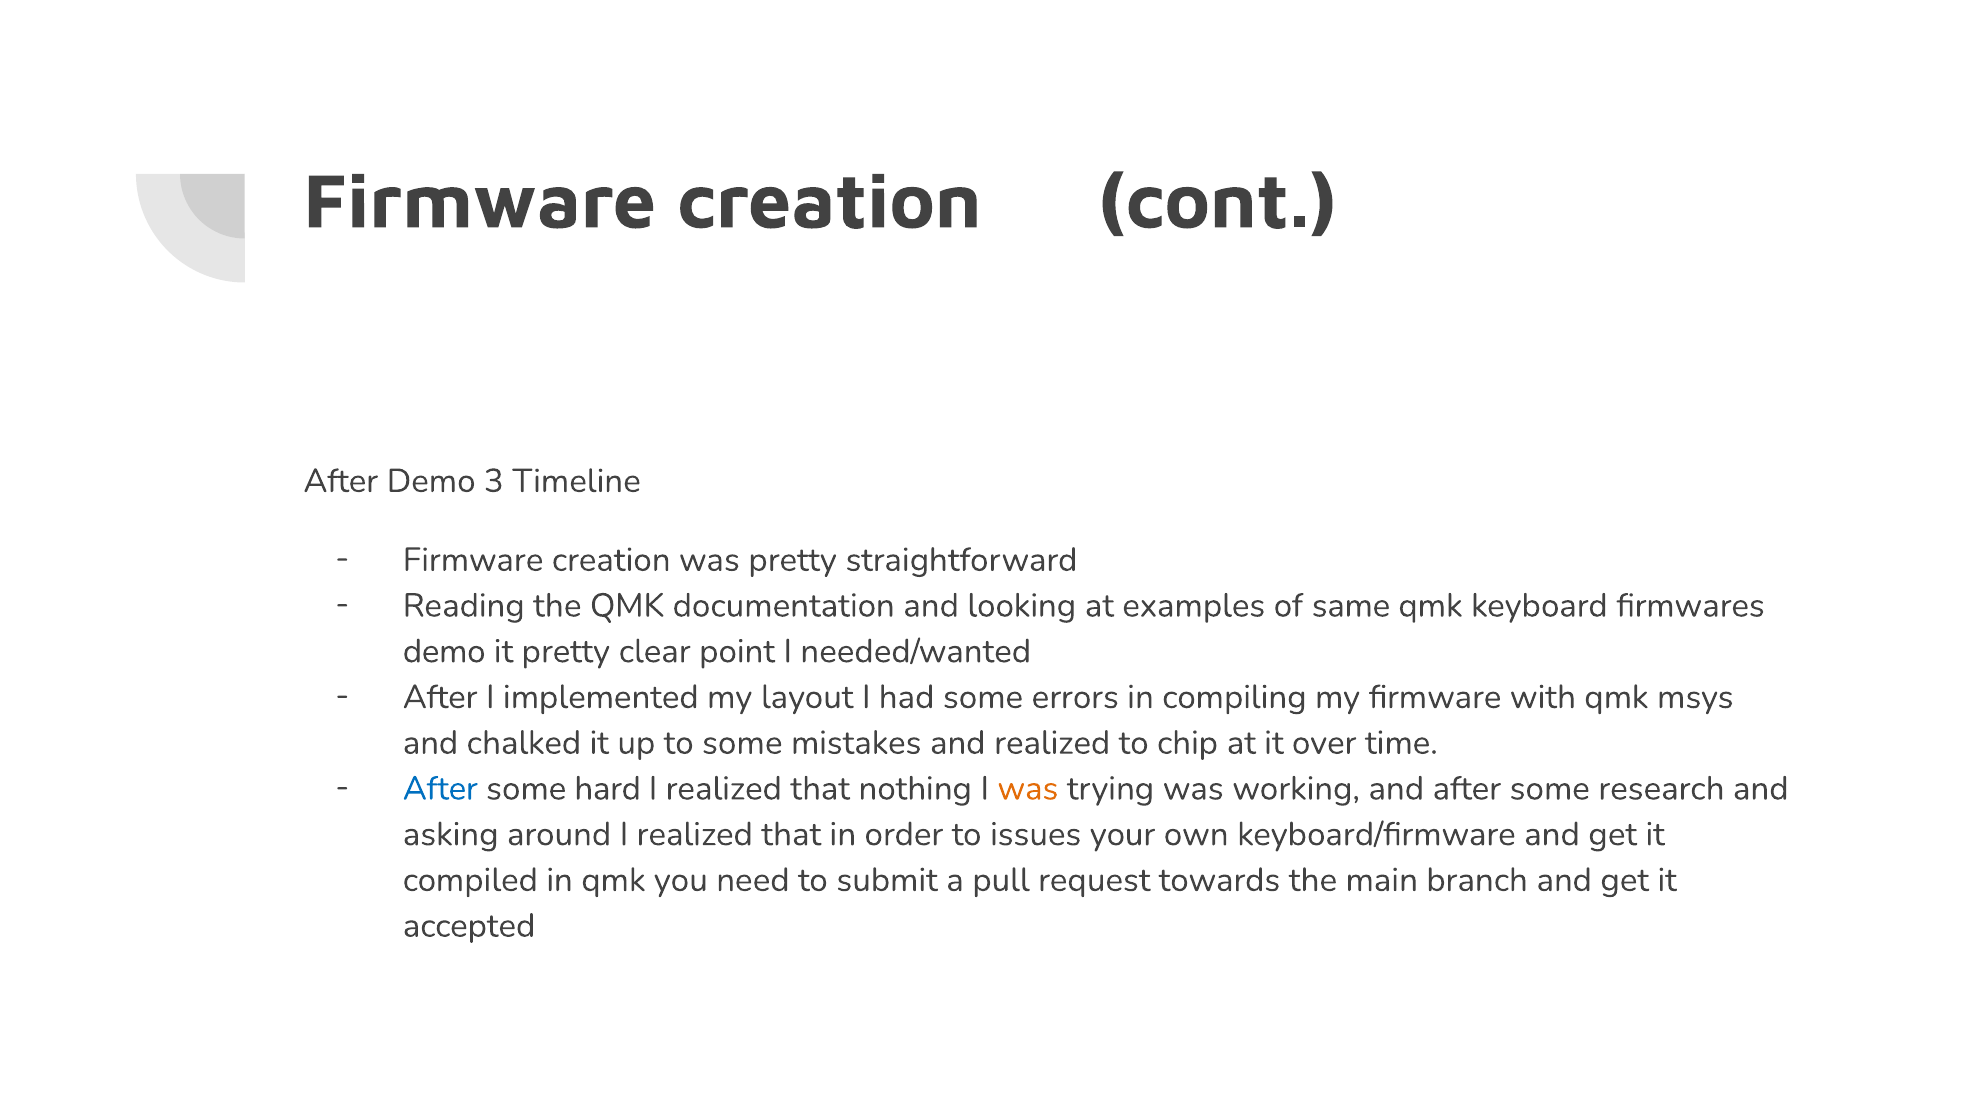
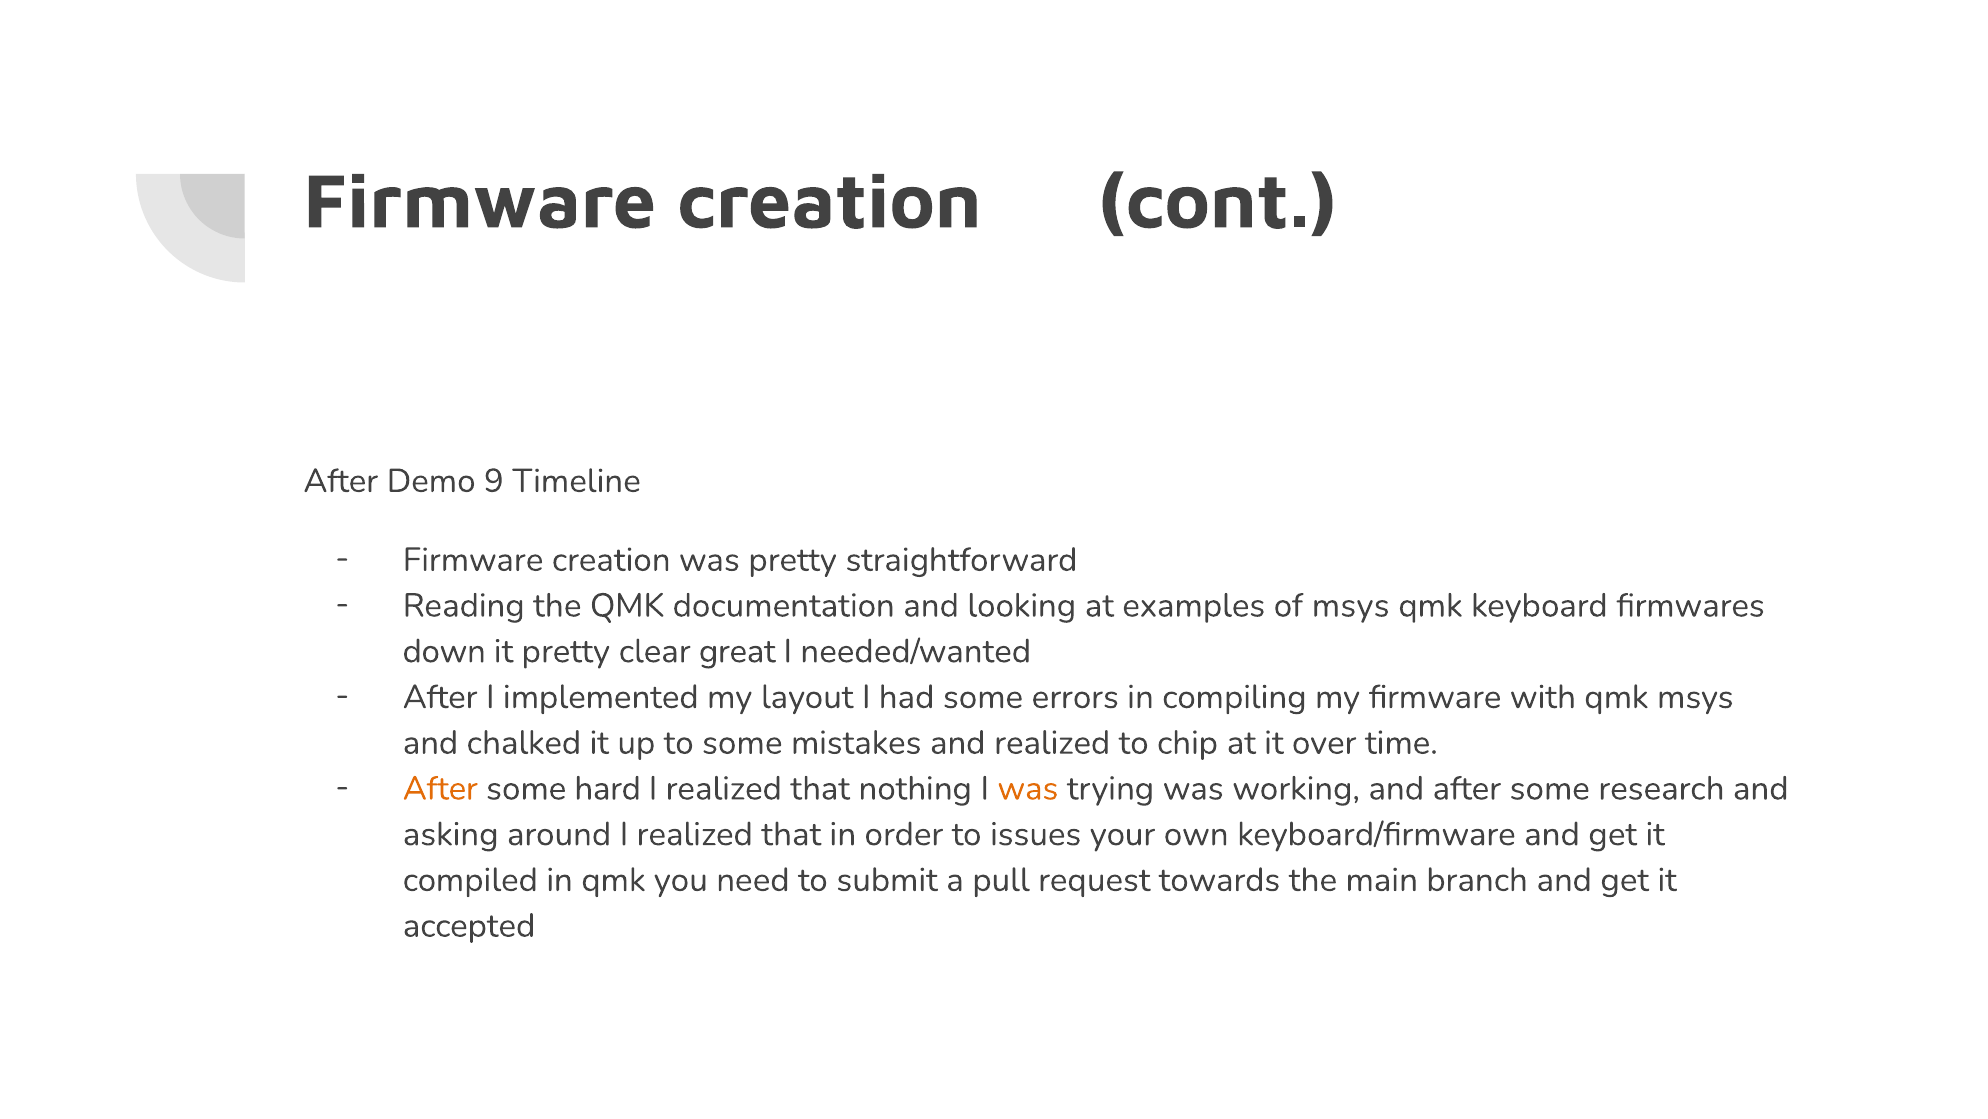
3: 3 -> 9 (494, 481)
of same: same -> msys (1351, 605)
demo: demo -> down (444, 651)
point: point -> great (737, 651)
After colour: blue -> orange (440, 788)
